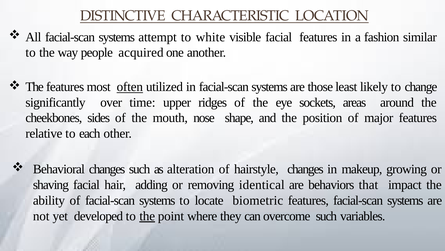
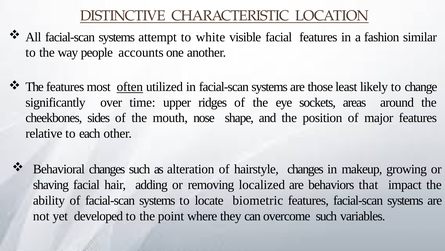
acquired: acquired -> accounts (141, 53)
identical: identical -> localized (262, 184)
the underline: present -> none (147, 216)
